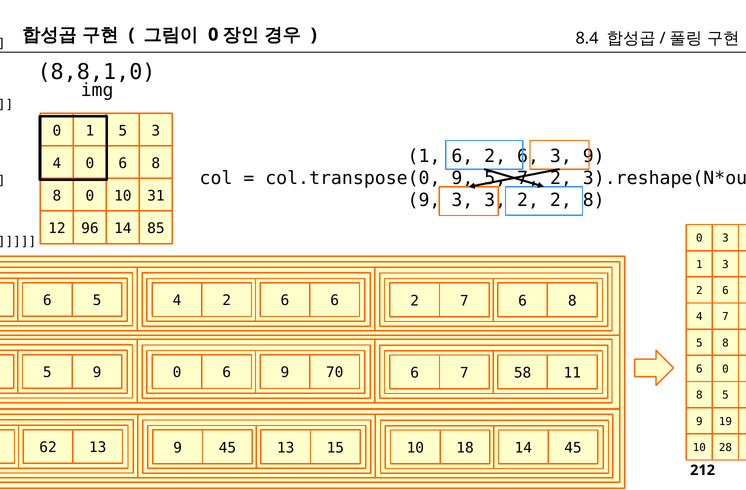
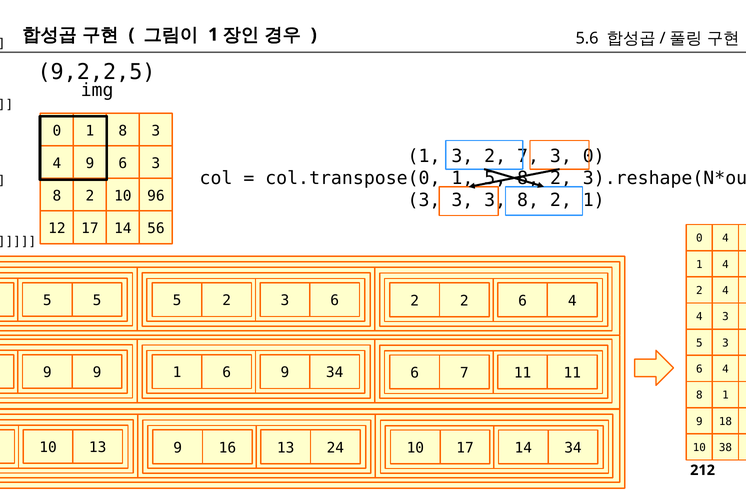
0: 0 -> 1 (213, 35)
8.4: 8.4 -> 5.6 (587, 38)
8,8,1,0: 8,8,1,0 -> 9,2,2,5 (96, 72)
1 5: 5 -> 8 (123, 131)
6: 6 -> 3 (462, 156)
6: 6 -> 7 (528, 156)
3 9: 9 -> 0 (594, 156)
4 0: 0 -> 9 (90, 163)
8: 8 -> 3 (156, 163)
col.transpose(0 9: 9 -> 1 (462, 178)
5 7: 7 -> 8 (528, 178)
0: 0 -> 2 (90, 196)
31: 31 -> 96 (156, 196)
9: 9 -> 3 (424, 200)
3 3 2: 2 -> 8 (528, 200)
2 8: 8 -> 1 (594, 200)
12 96: 96 -> 17 (90, 228)
85: 85 -> 56 (156, 228)
0 3: 3 -> 4 (725, 238)
1 3: 3 -> 4 (725, 264)
6: 6 -> 4 (725, 291)
6: 6 -> 5 (47, 301)
4: 4 -> 5 (177, 301)
6: 6 -> 3 (285, 301)
2 7: 7 -> 2 (464, 301)
8: 8 -> 4 (572, 301)
4 7: 7 -> 3 (725, 317)
5 8: 8 -> 3 (725, 343)
0: 0 -> 4 (725, 369)
5: 5 -> 9 (47, 373)
9 0: 0 -> 1 (177, 373)
9 70: 70 -> 34 (335, 373)
7 58: 58 -> 11 (523, 373)
5: 5 -> 1 (725, 395)
19: 19 -> 18 (725, 422)
62: 62 -> 10 (48, 448)
9 45: 45 -> 16 (227, 448)
13 15: 15 -> 24 (335, 448)
10 18: 18 -> 17 (465, 448)
14 45: 45 -> 34 (573, 448)
28: 28 -> 38 (725, 448)
